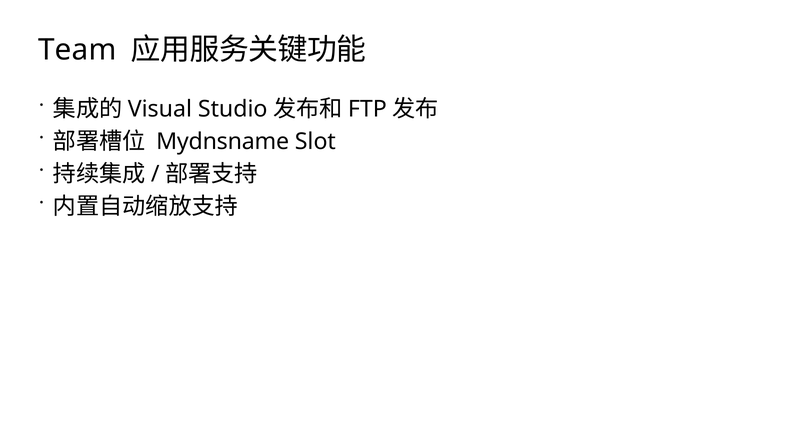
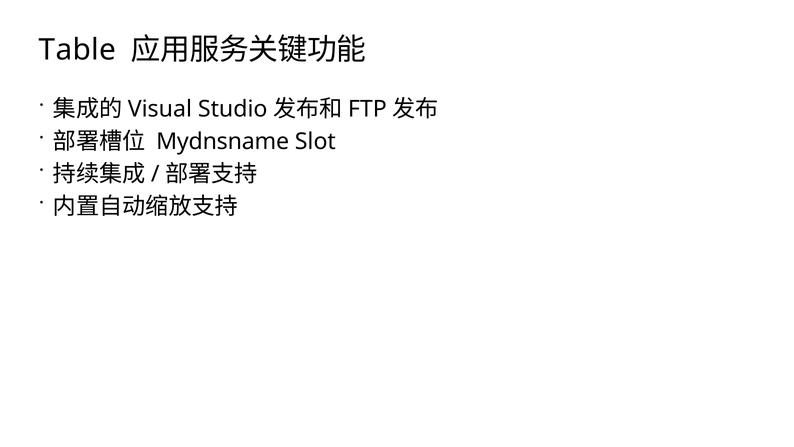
Team: Team -> Table (77, 50)
